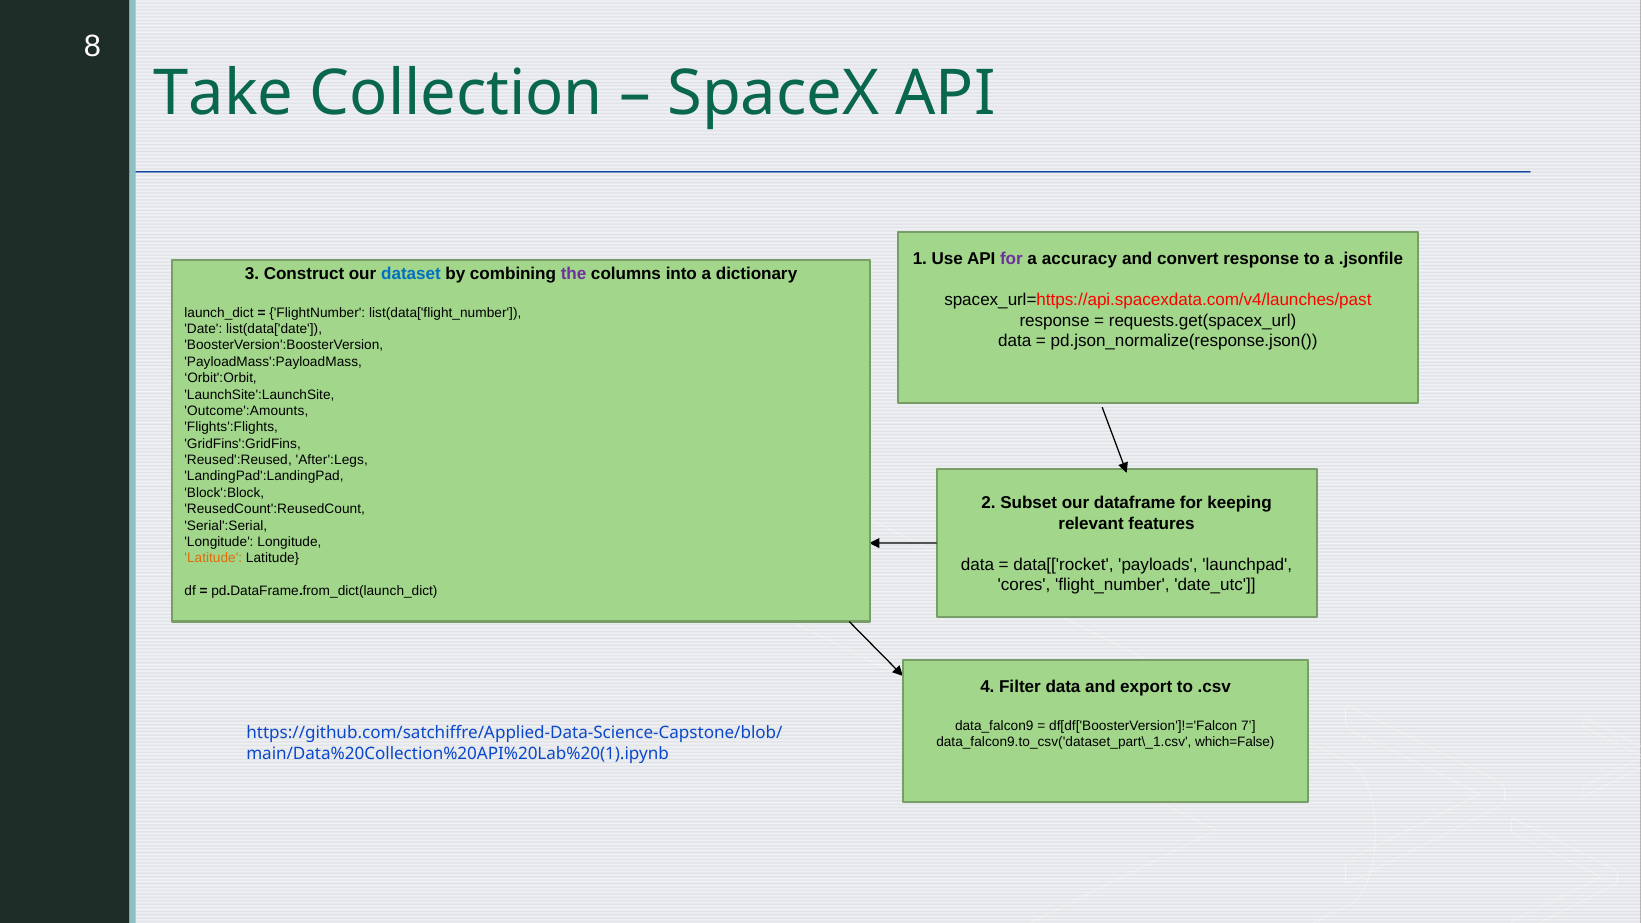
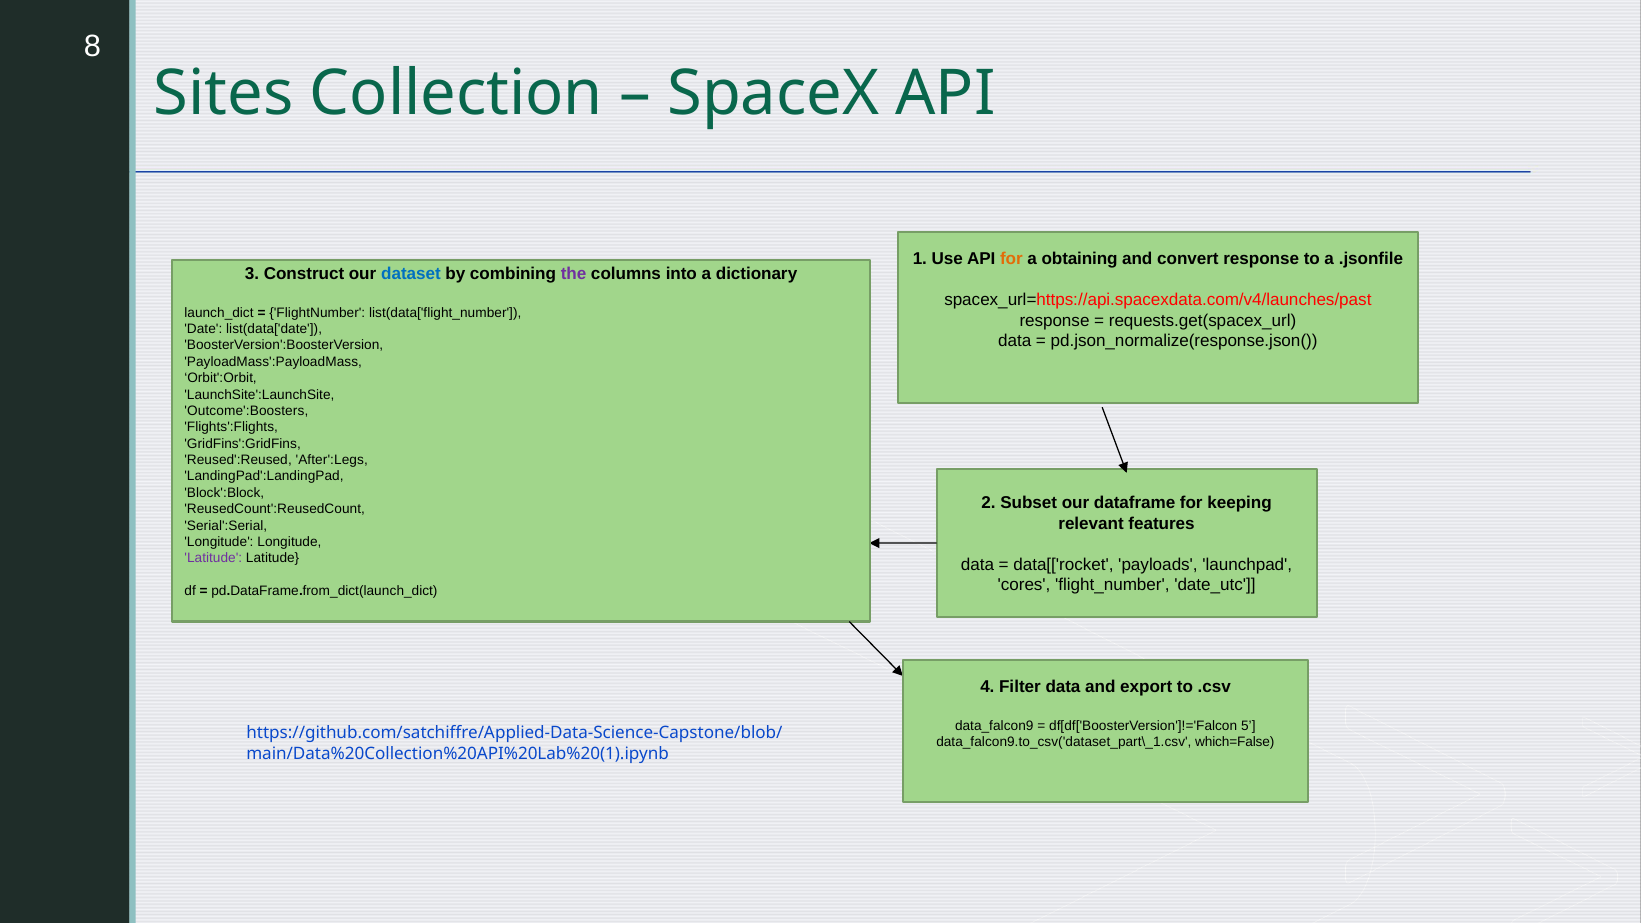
Take: Take -> Sites (224, 94)
for colour: purple -> orange (1011, 259)
accuracy: accuracy -> obtaining (1080, 259)
Outcome':Amounts: Outcome':Amounts -> Outcome':Boosters (246, 411)
Latitude colour: orange -> purple (213, 558)
7: 7 -> 5 (1248, 726)
